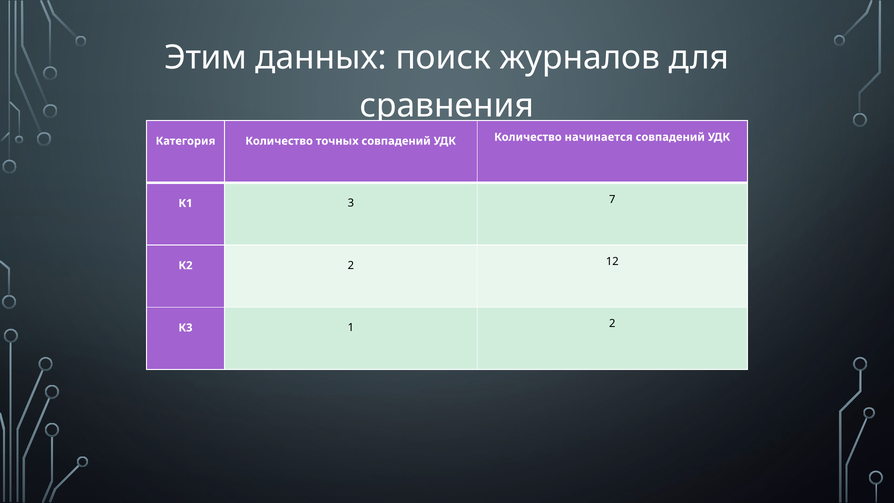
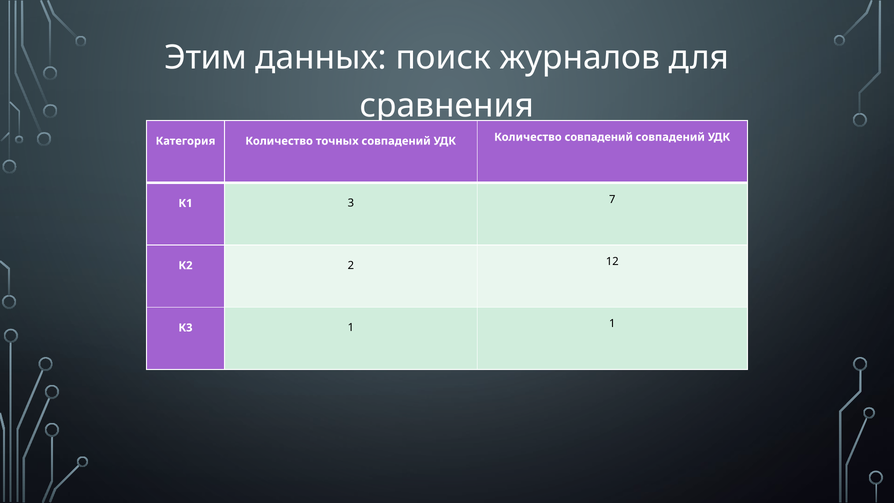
Количество начинается: начинается -> совпадений (599, 137)
1 2: 2 -> 1 (612, 324)
